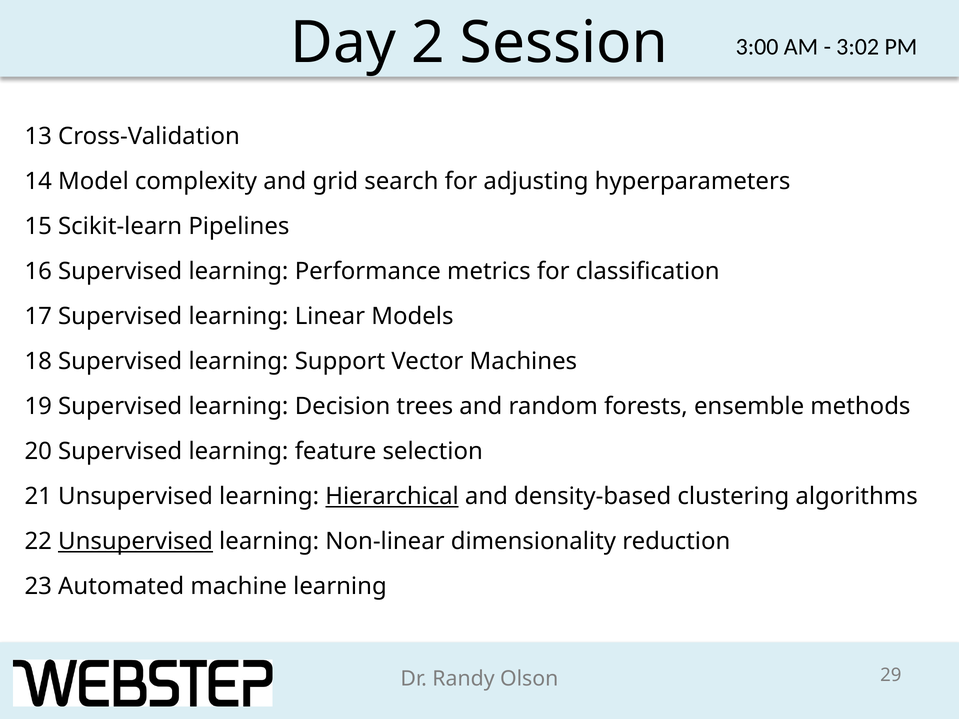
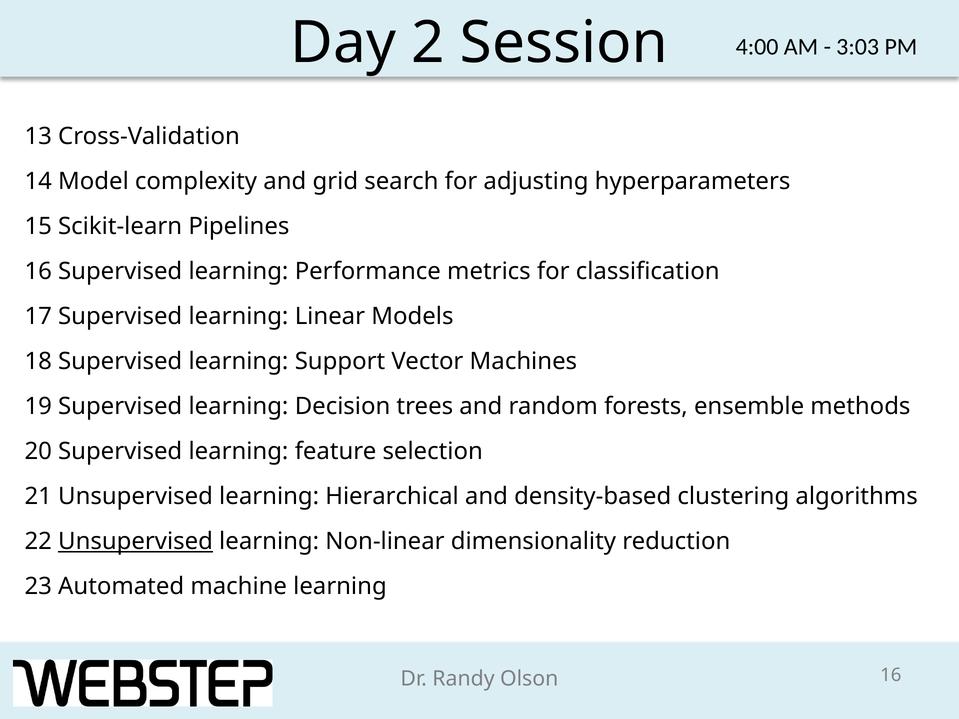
3:00: 3:00 -> 4:00 (757, 47)
3:02: 3:02 -> 3:03 (858, 47)
Hierarchical underline: present -> none (392, 497)
29: 29 -> 16 (891, 675)
